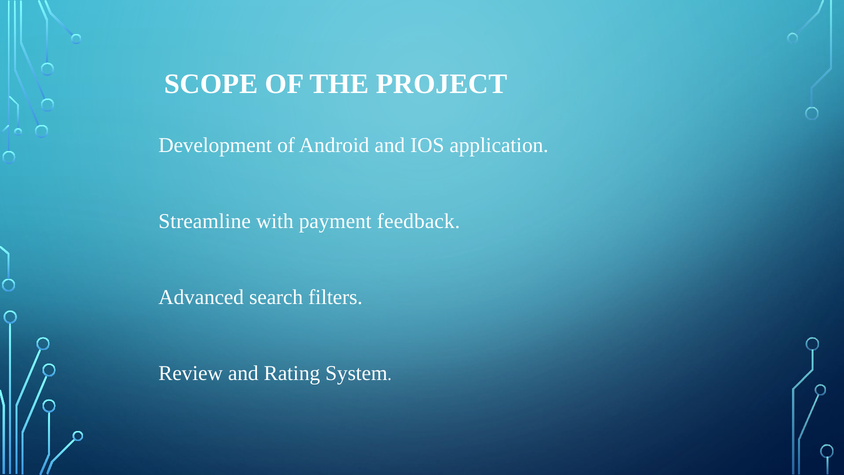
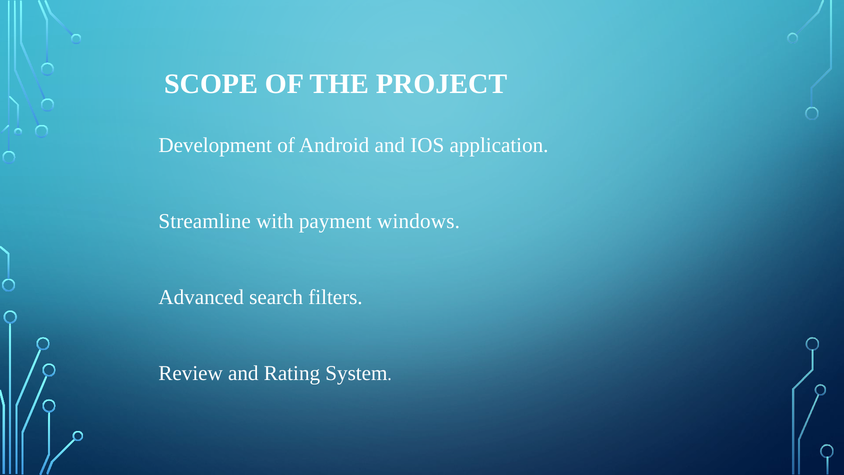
feedback: feedback -> windows (419, 221)
